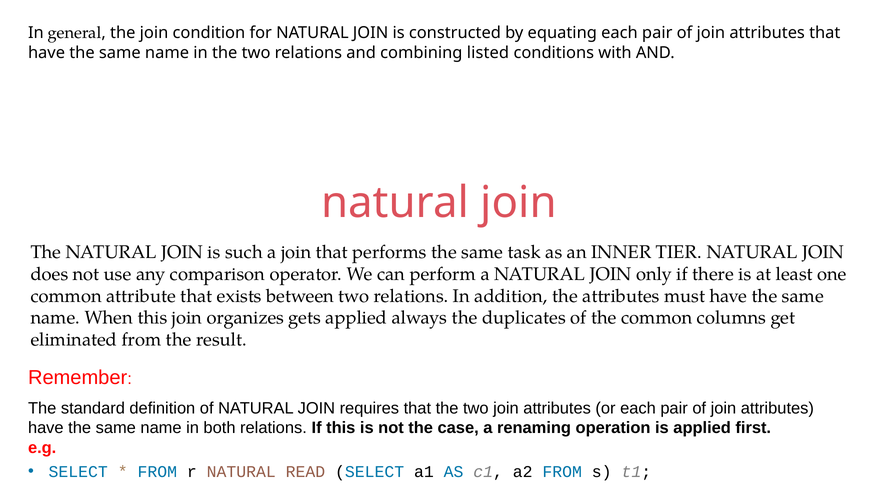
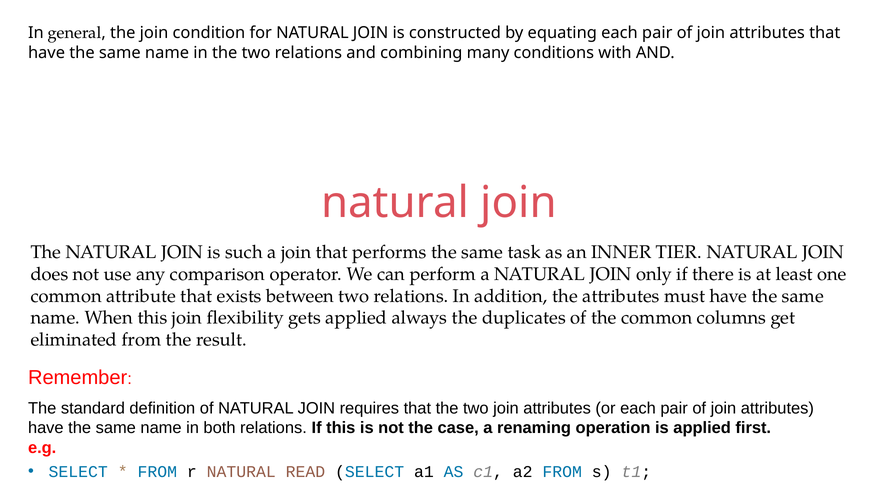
listed: listed -> many (488, 53)
organizes: organizes -> flexibility (245, 318)
